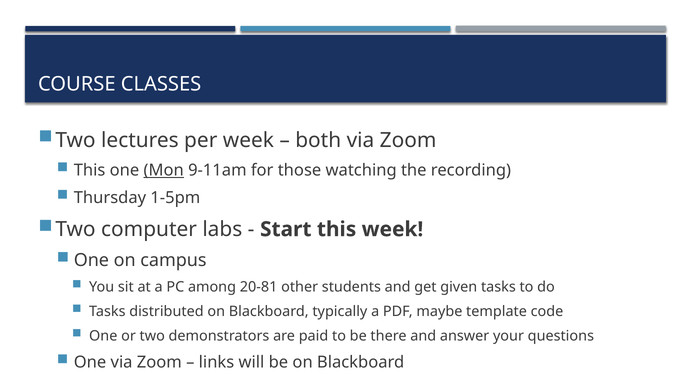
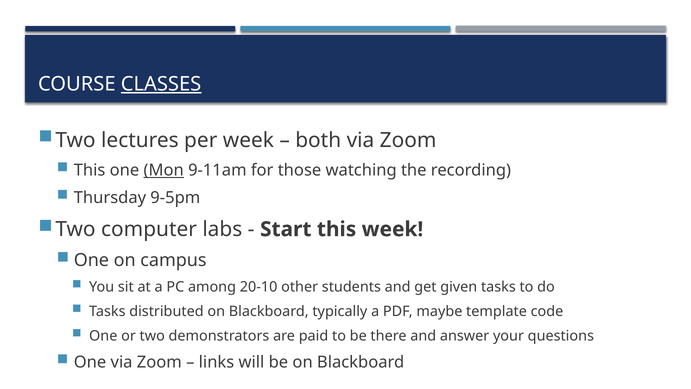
CLASSES underline: none -> present (161, 84)
1-5pm: 1-5pm -> 9-5pm (175, 198)
20-81: 20-81 -> 20-10 (259, 287)
